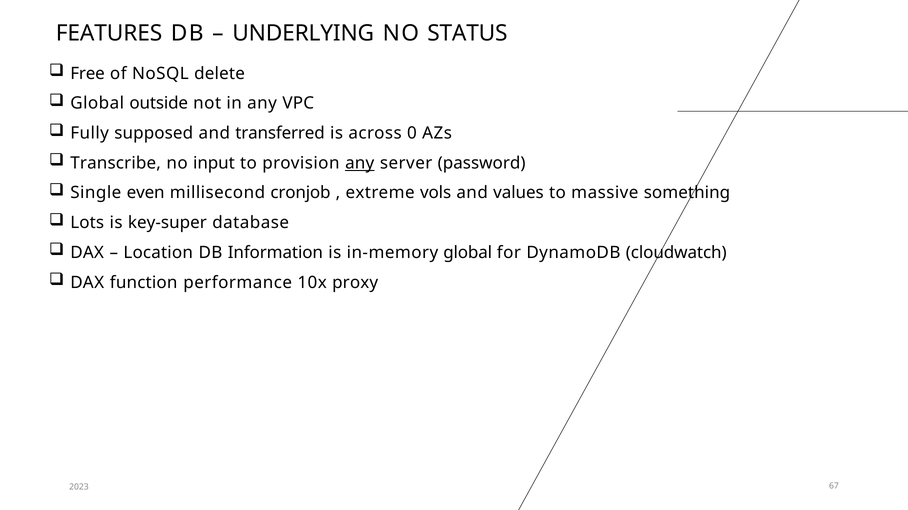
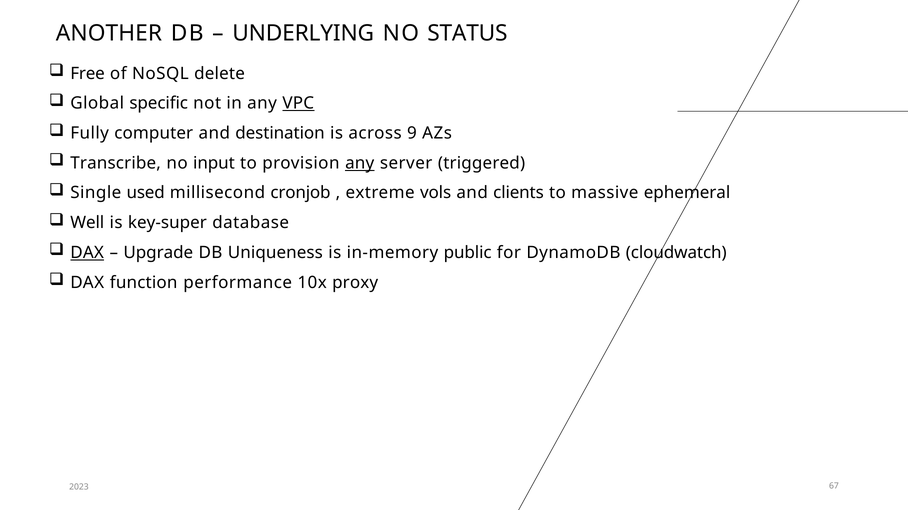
FEATURES: FEATURES -> ANOTHER (109, 33)
outside: outside -> specific (159, 103)
VPC underline: none -> present (298, 103)
supposed: supposed -> computer (154, 133)
transferred: transferred -> destination (280, 133)
0: 0 -> 9 (412, 133)
password: password -> triggered (482, 163)
even: even -> used (146, 193)
values: values -> clients (519, 193)
something: something -> ephemeral (687, 193)
Lots: Lots -> Well (87, 223)
DAX underline: none -> present (87, 253)
Location: Location -> Upgrade (158, 253)
Information: Information -> Uniqueness (275, 253)
in-memory global: global -> public (468, 253)
